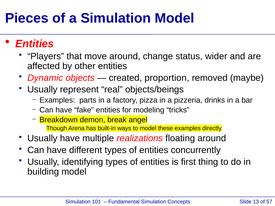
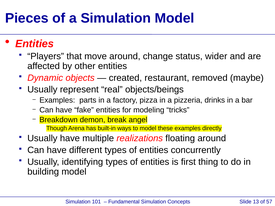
proportion: proportion -> restaurant (167, 78)
